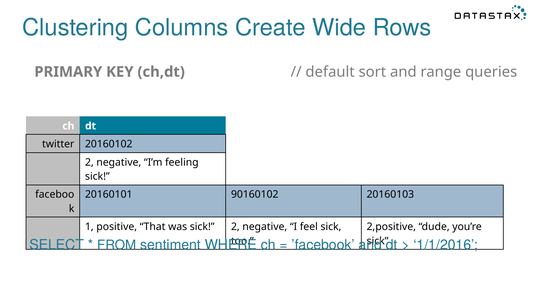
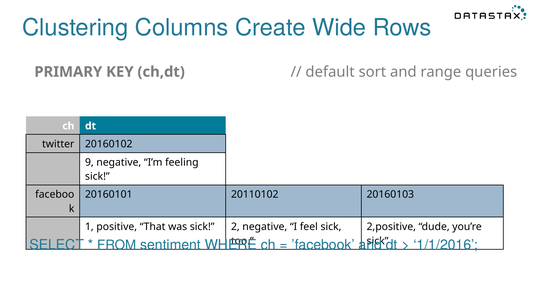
2: 2 -> 9 (89, 162)
90160102: 90160102 -> 20110102 (255, 194)
